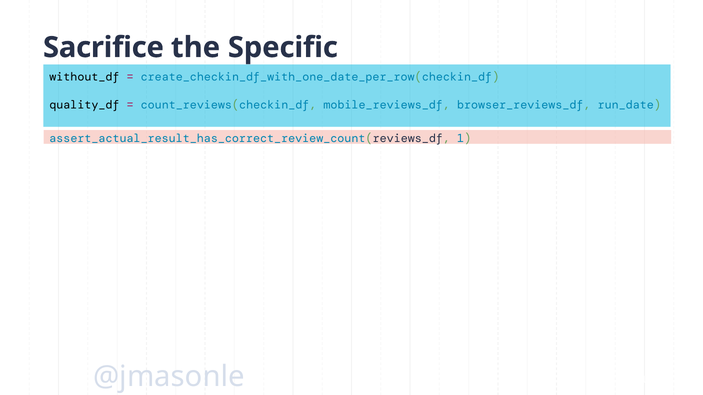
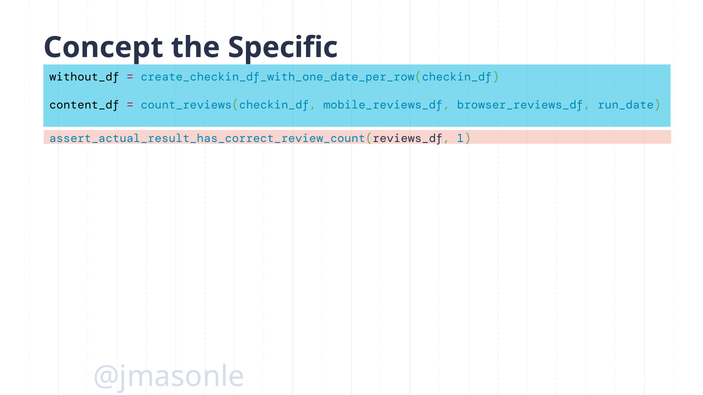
Sacrifice: Sacrifice -> Concept (103, 48)
quality_df: quality_df -> content_df (84, 105)
